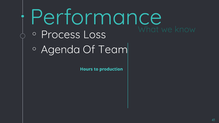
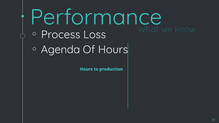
Of Team: Team -> Hours (113, 50)
